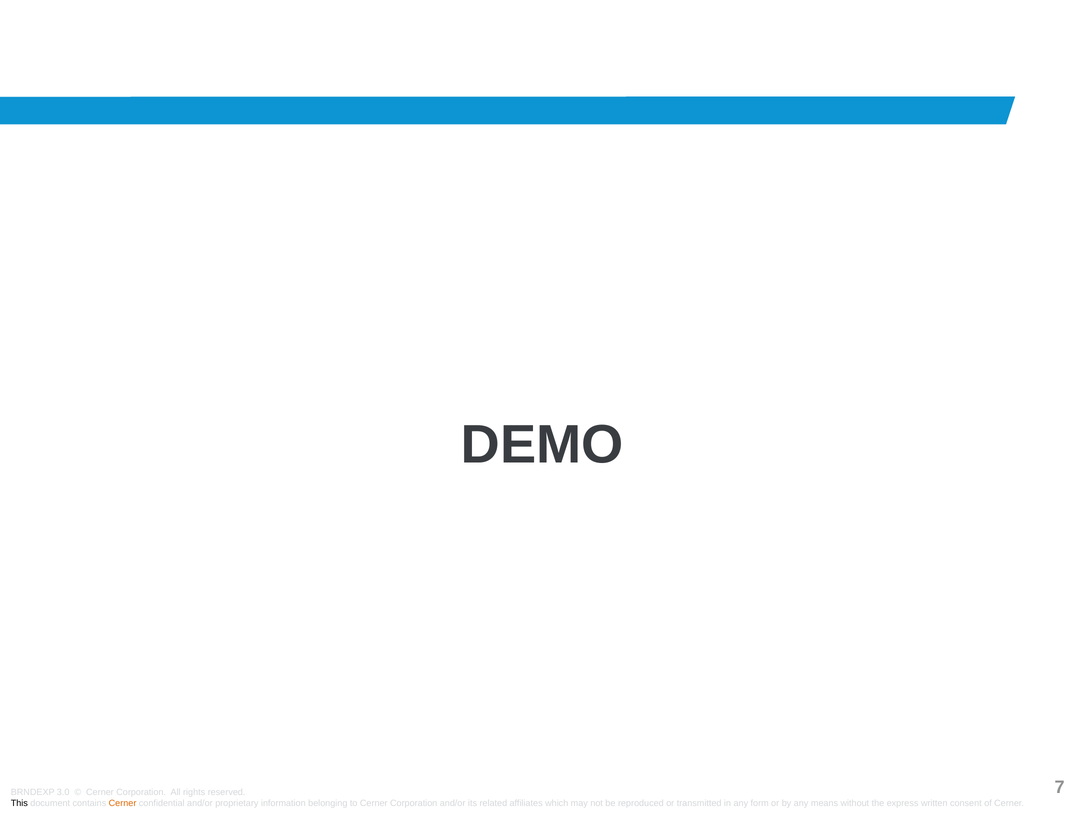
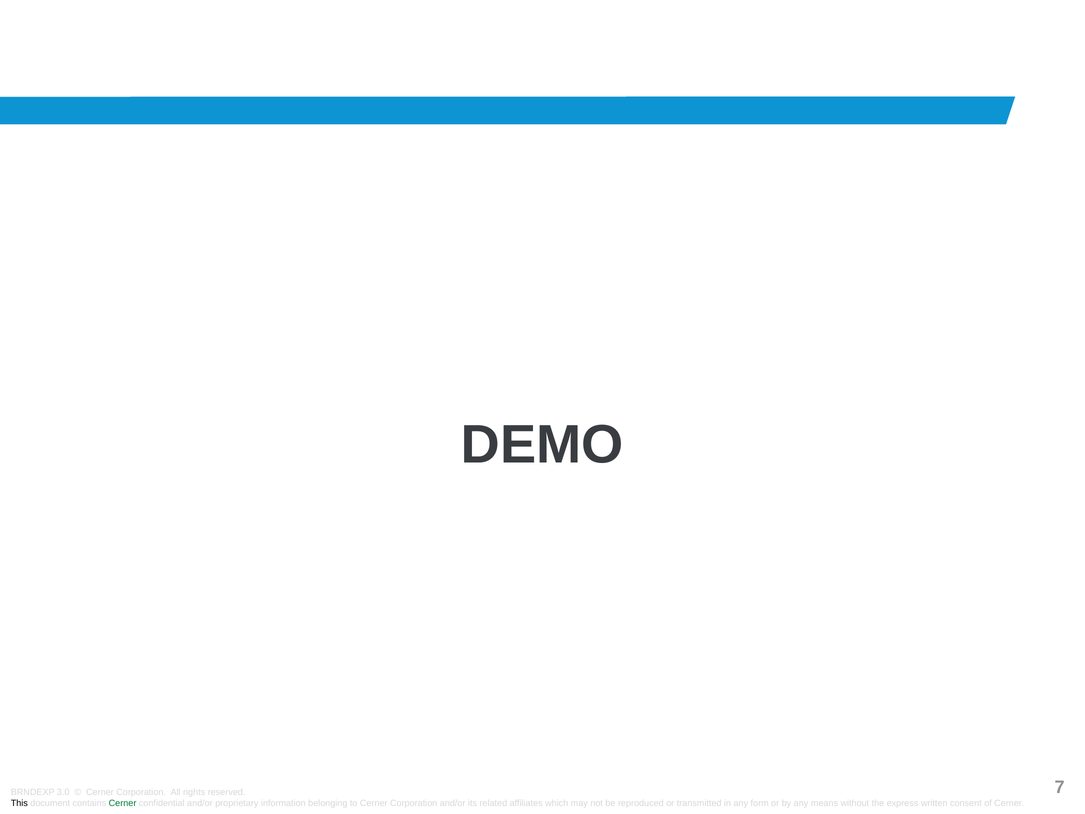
Cerner colour: orange -> green (123, 803)
